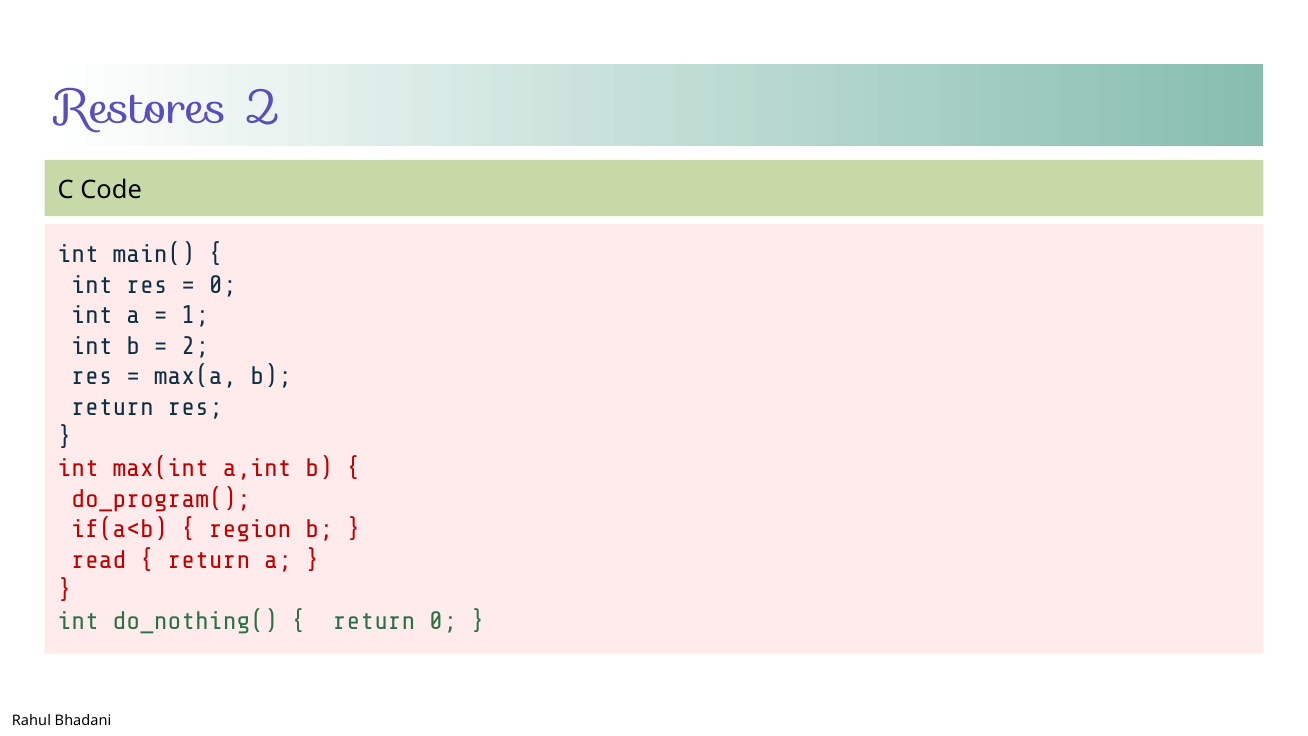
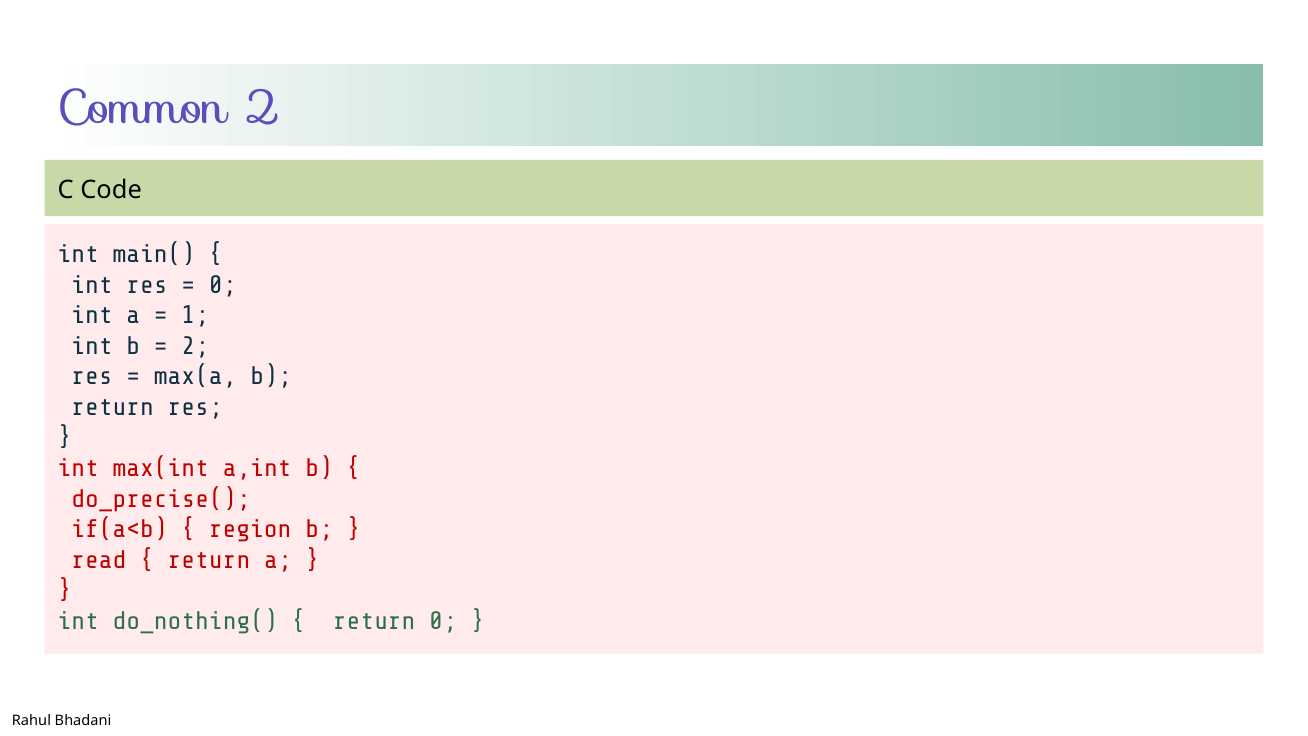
Restores: Restores -> Common (143, 108)
do_program(: do_program( -> do_precise( (161, 498)
